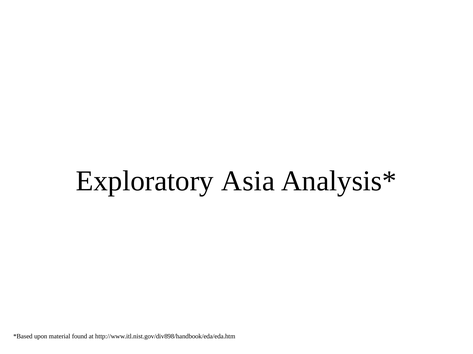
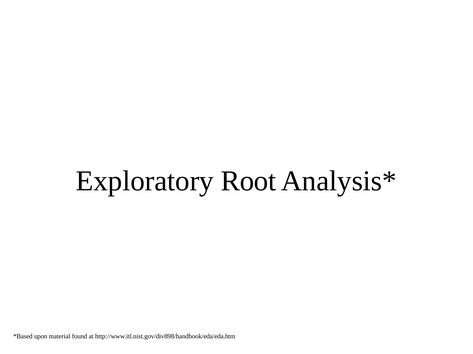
Asia: Asia -> Root (248, 181)
